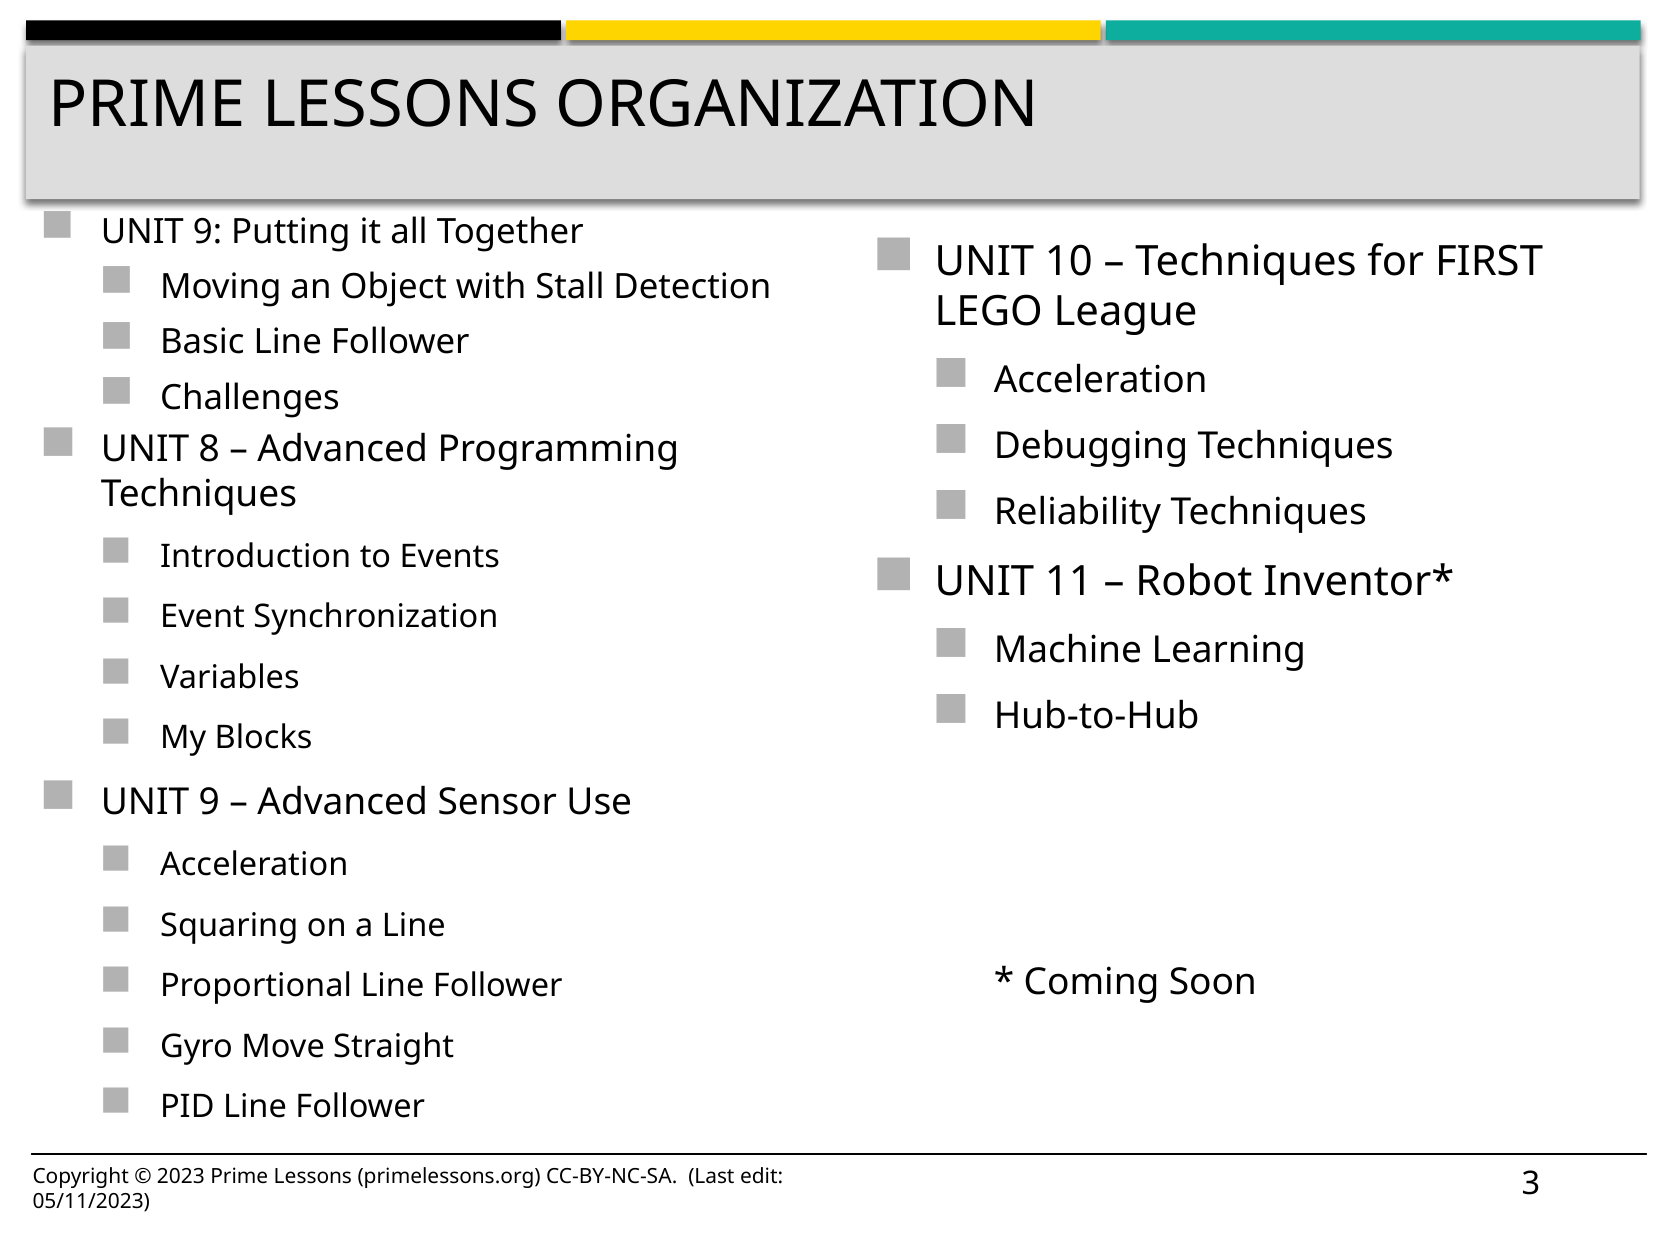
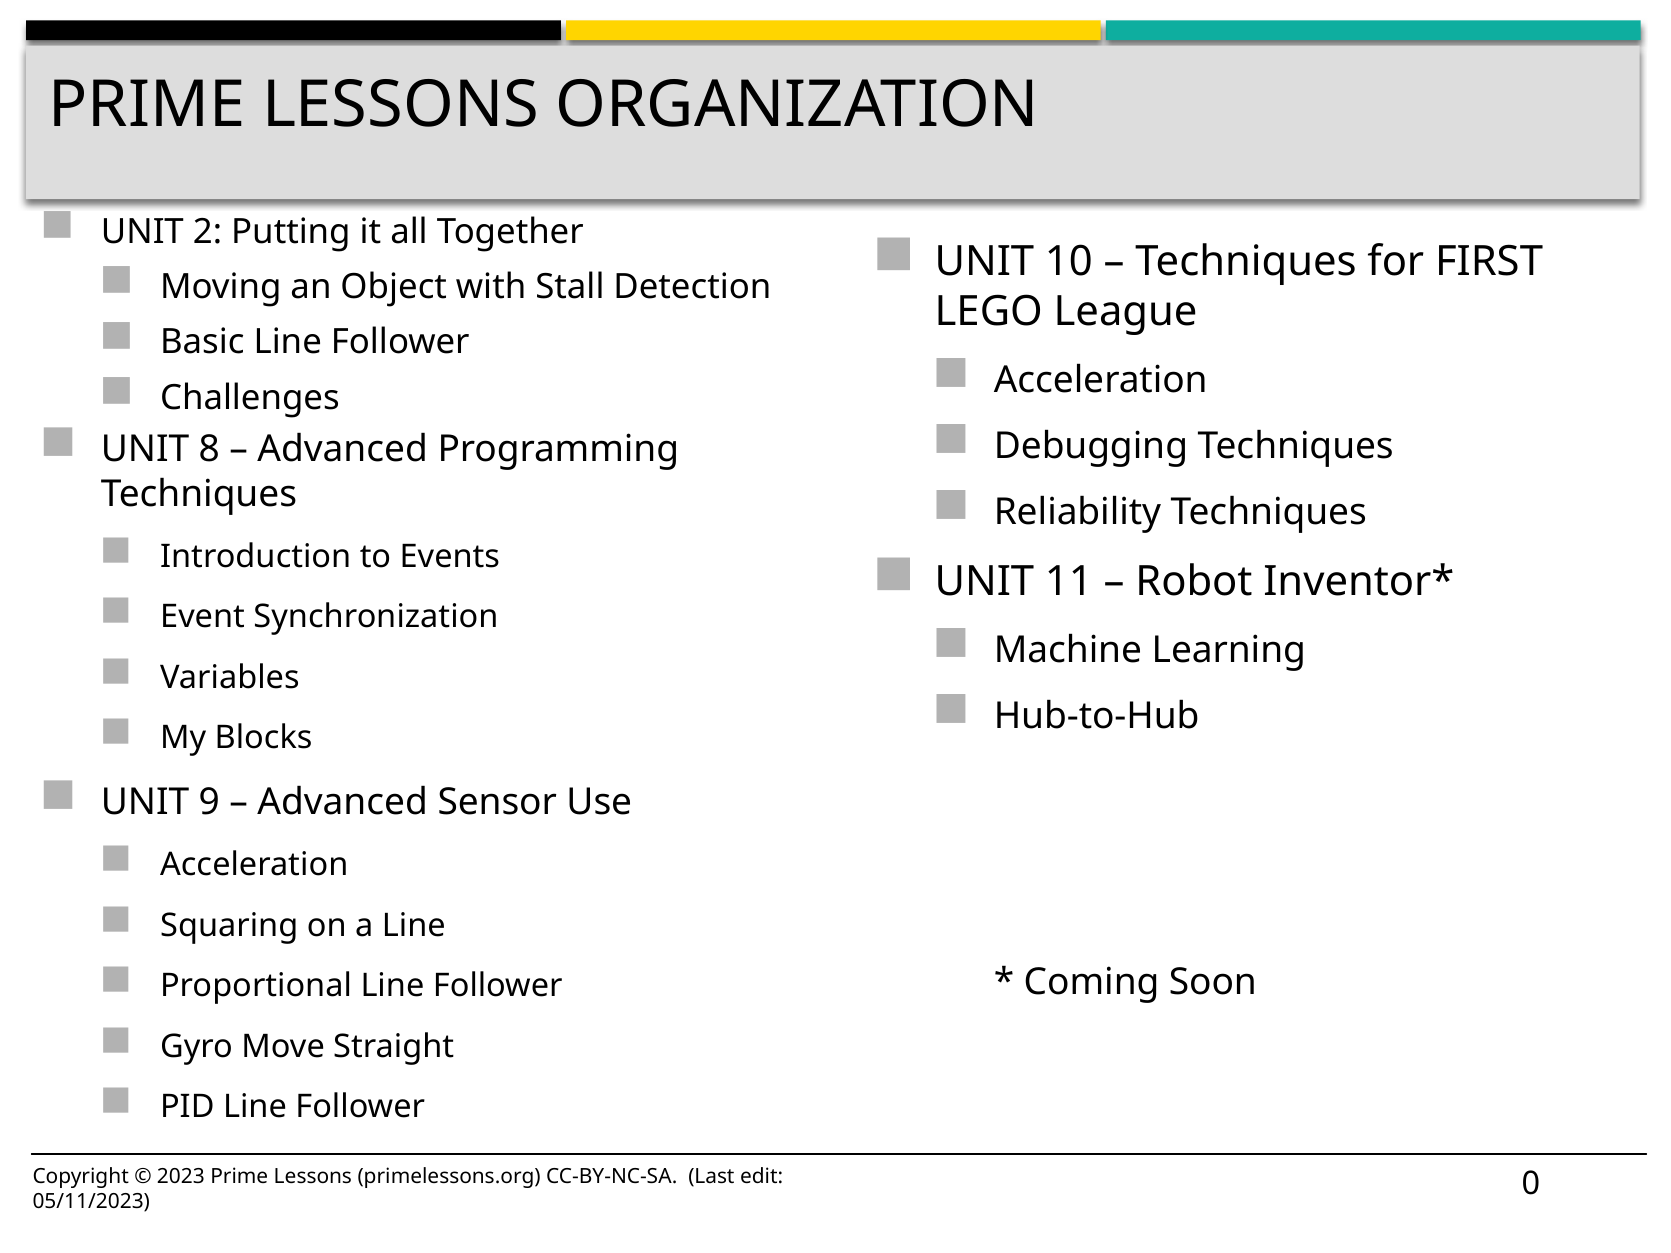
9: 9 -> 2 (207, 232)
3: 3 -> 0 (1531, 1184)
